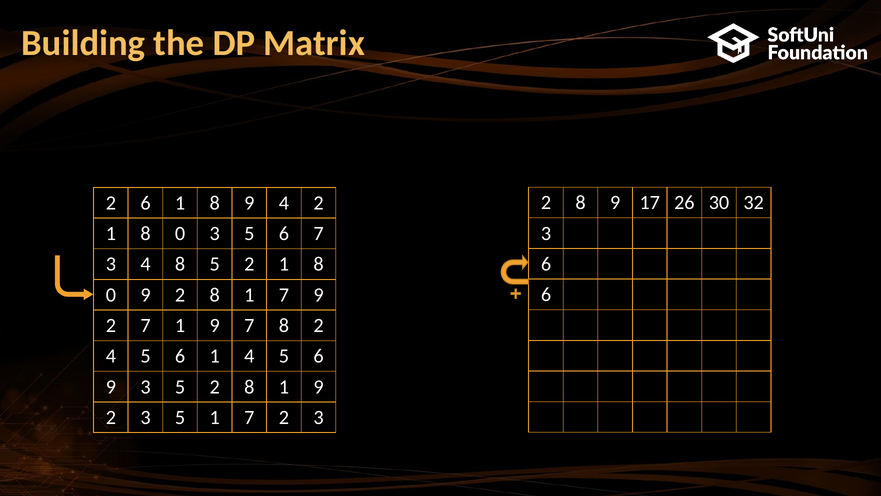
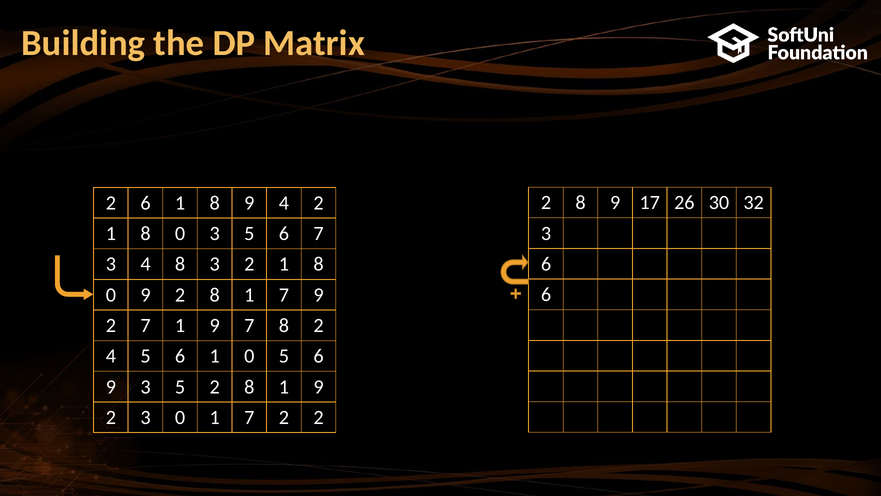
8 5: 5 -> 3 (215, 264)
1 4: 4 -> 0 (249, 356)
2 3 5: 5 -> 0 (180, 417)
7 2 3: 3 -> 2 (319, 417)
